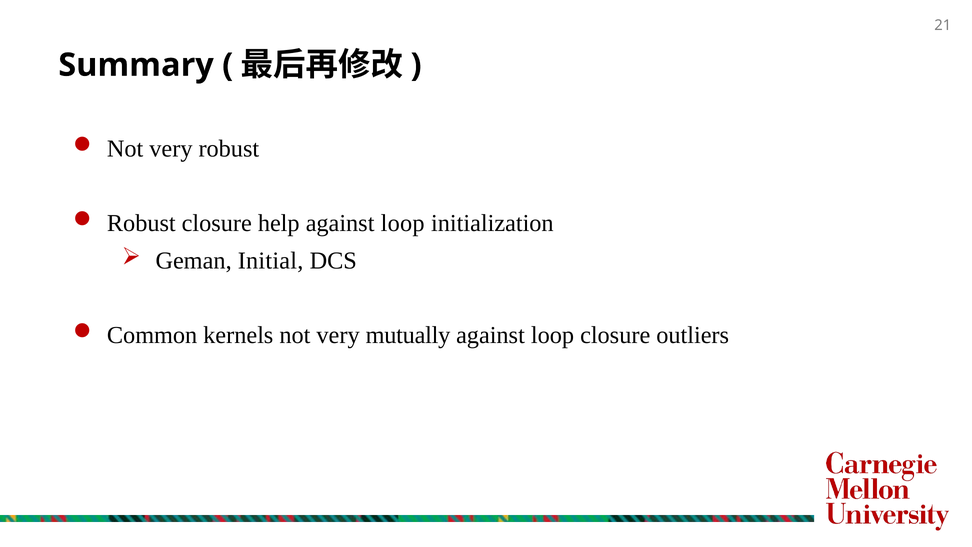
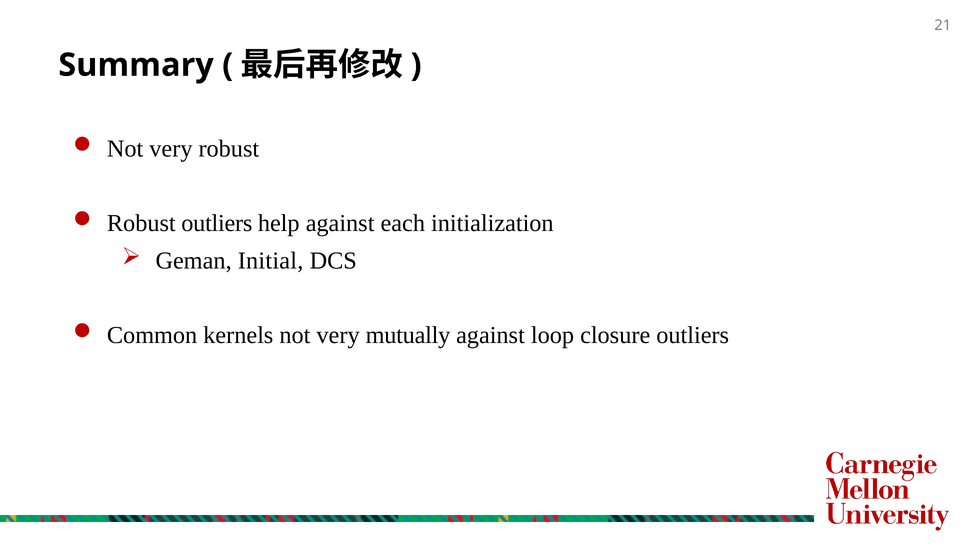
Robust closure: closure -> outliers (217, 223)
help against loop: loop -> each (403, 223)
